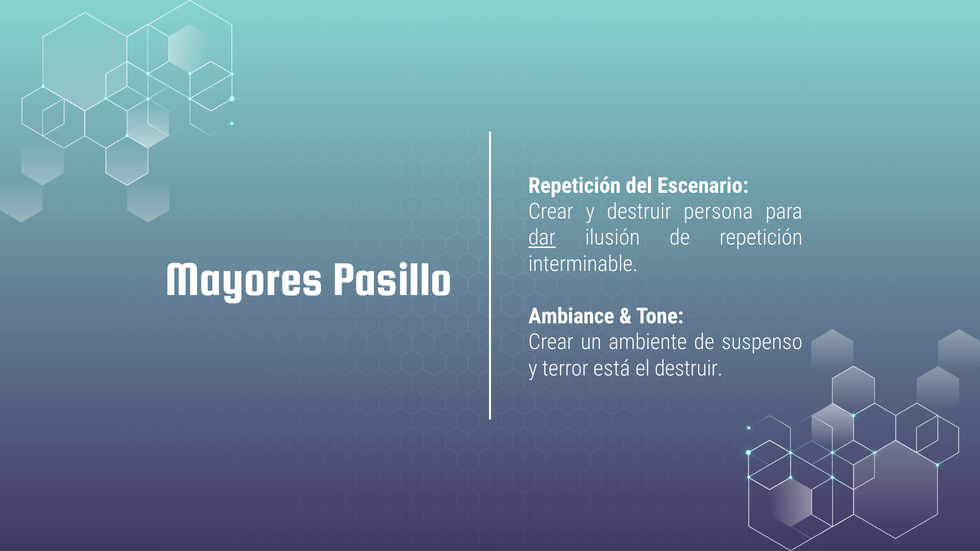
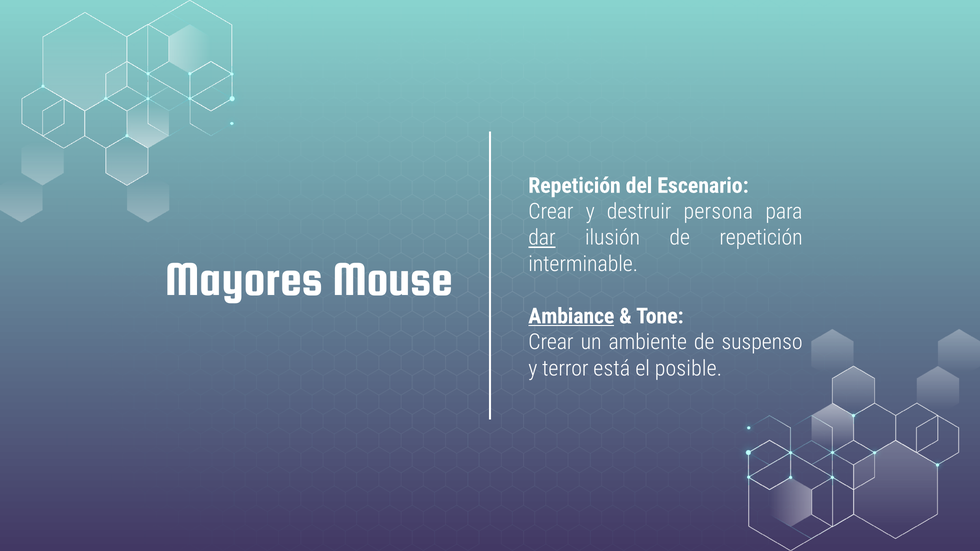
Pasillo: Pasillo -> Mouse (392, 279)
Ambiance underline: none -> present (571, 316)
el destruir: destruir -> posible (688, 369)
